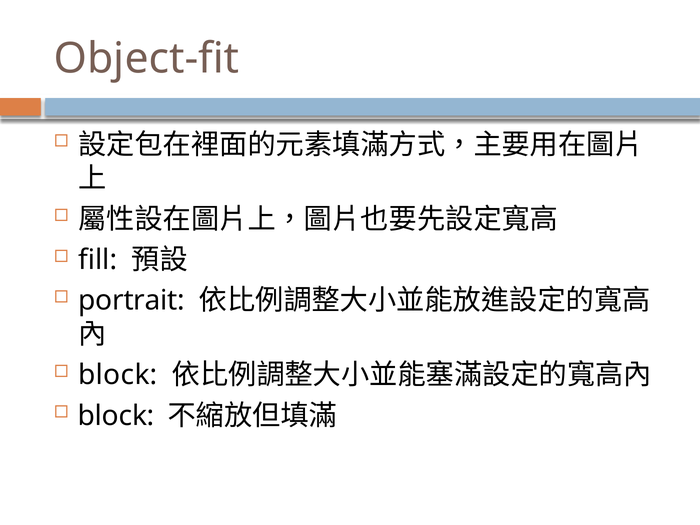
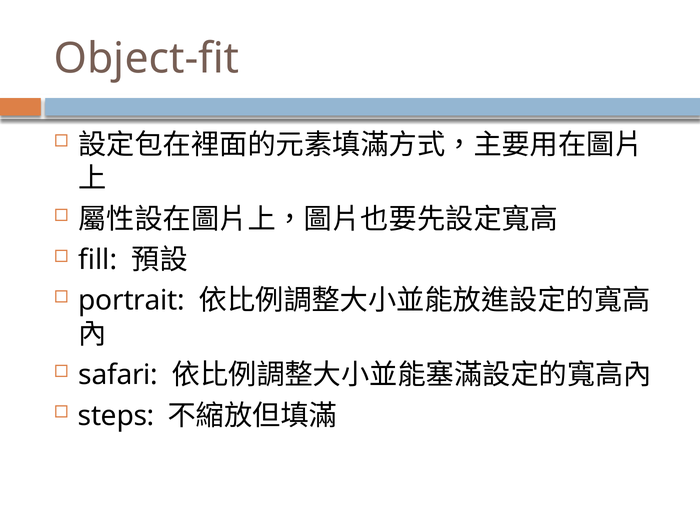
block: block -> safari (118, 375)
block: block -> steps (116, 416)
